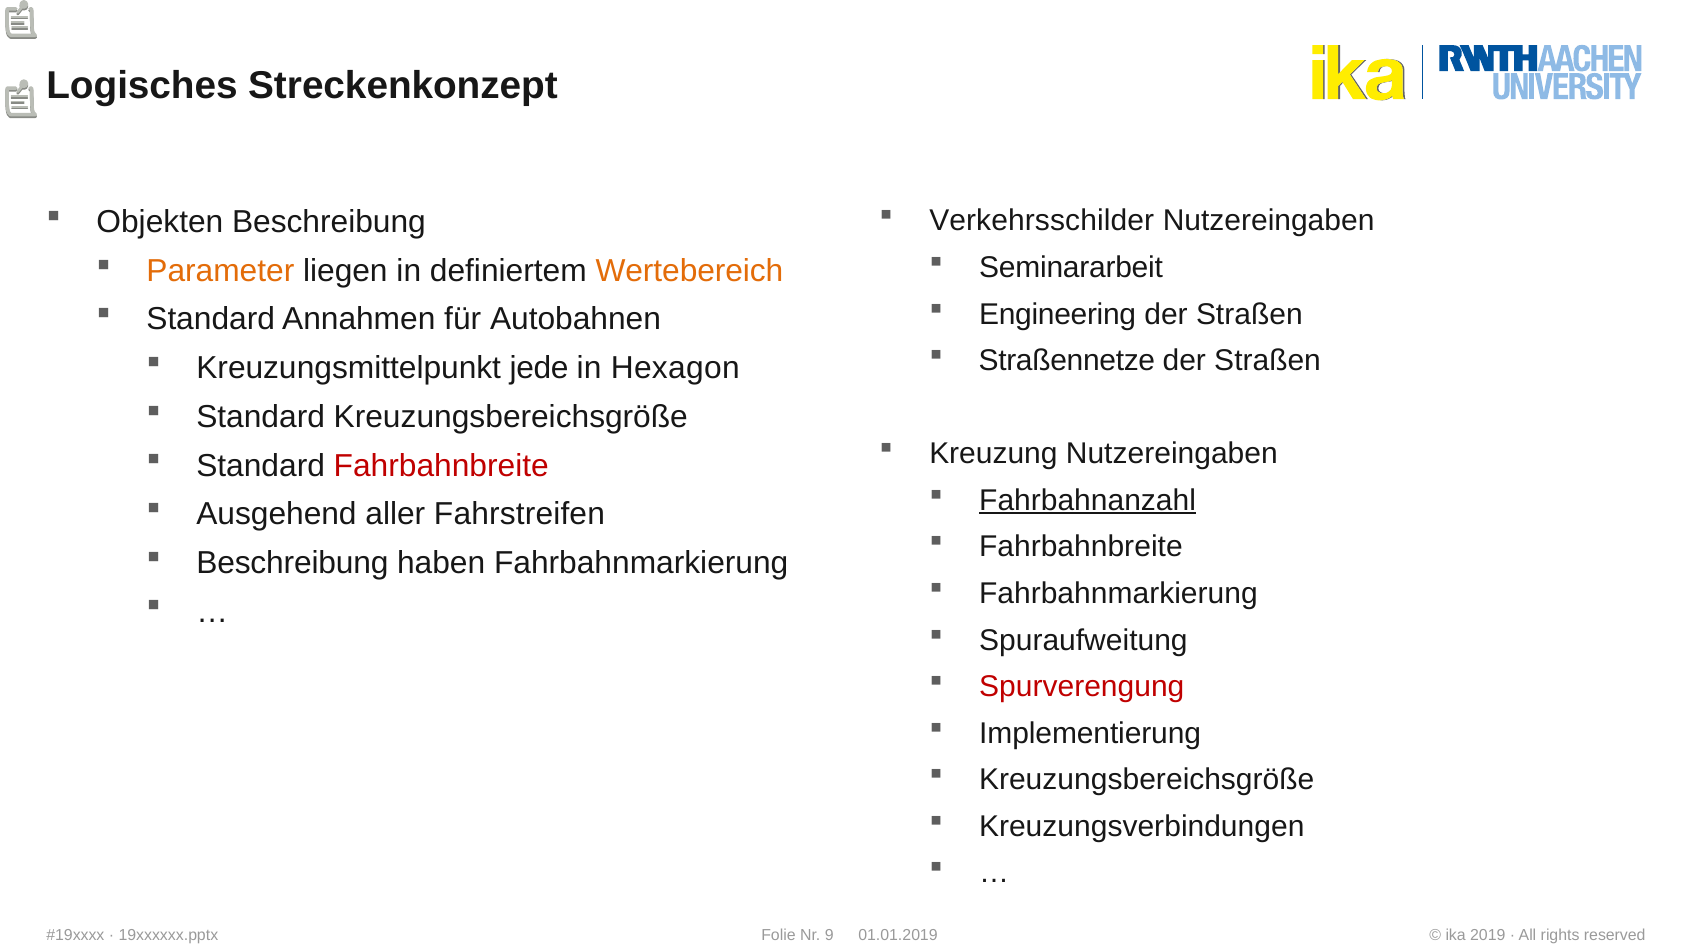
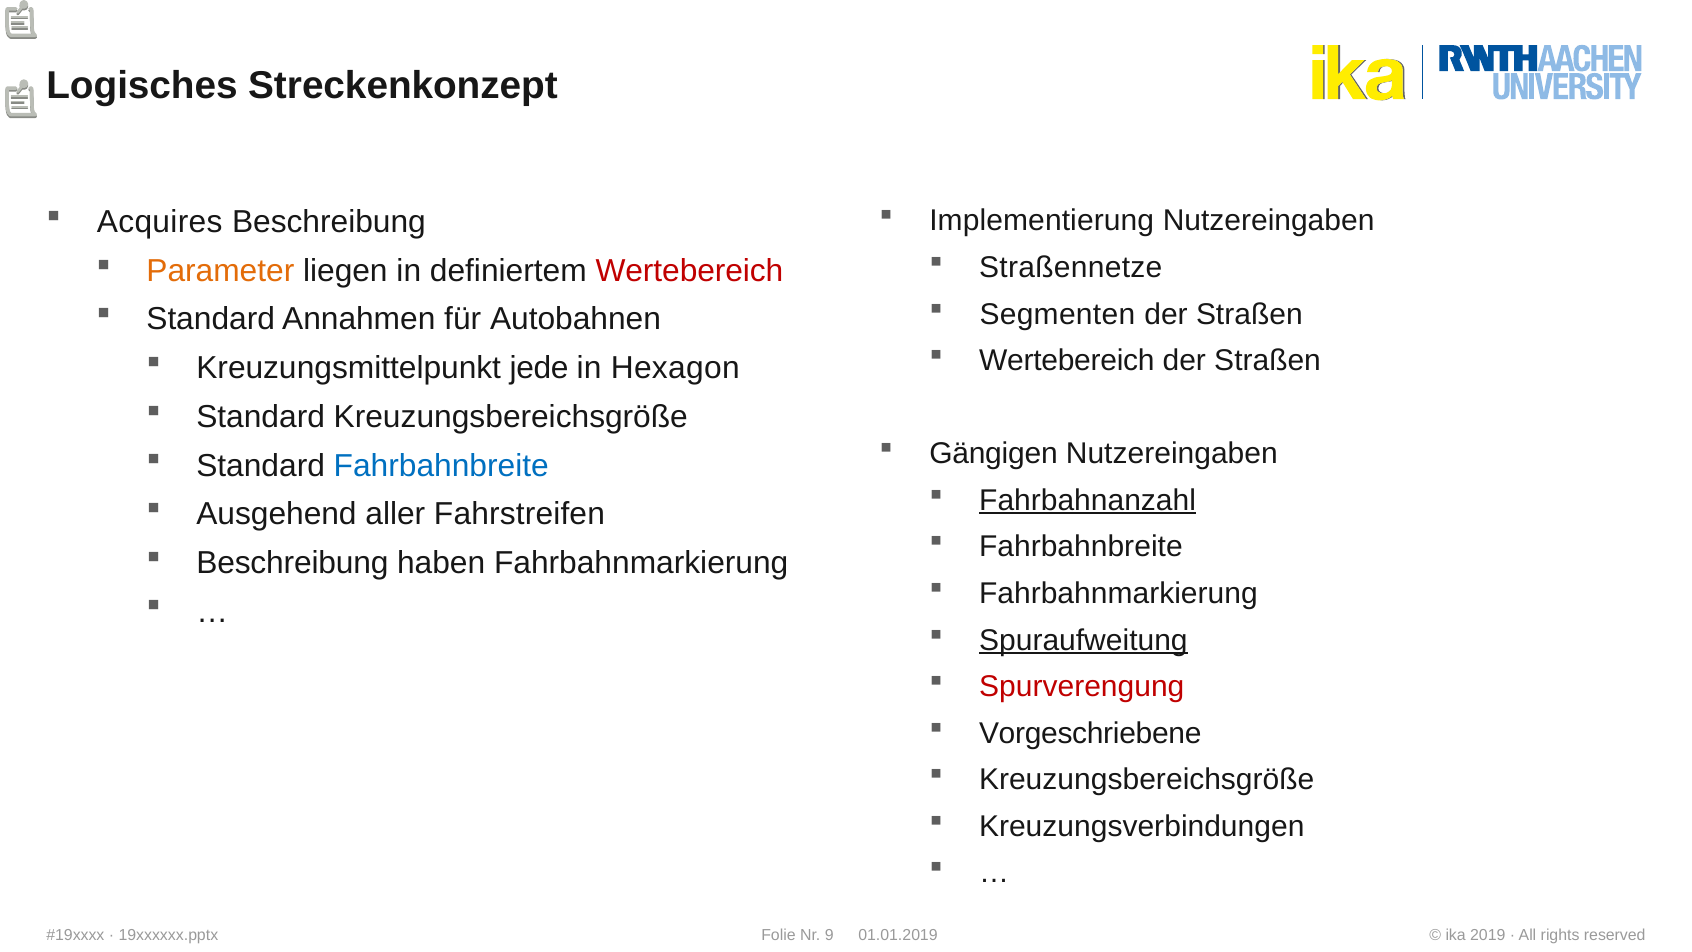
Objekten: Objekten -> Acquires (160, 222)
Verkehrsschilder: Verkehrsschilder -> Implementierung (1042, 221)
Seminararbeit: Seminararbeit -> Straßennetze (1071, 267)
Wertebereich colour: orange -> red (689, 271)
Engineering: Engineering -> Segmenten (1057, 314)
Straßennetze: Straßennetze -> Wertebereich (1067, 361)
Kreuzung: Kreuzung -> Gängigen (993, 454)
Fahrbahnbreite colour: red -> blue (441, 465)
Spuraufweitung underline: none -> present (1083, 640)
Implementierung: Implementierung -> Vorgeschriebene (1090, 733)
